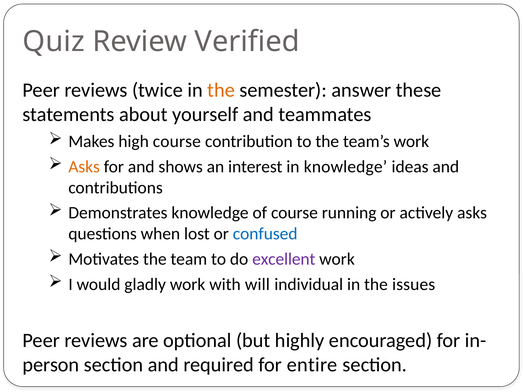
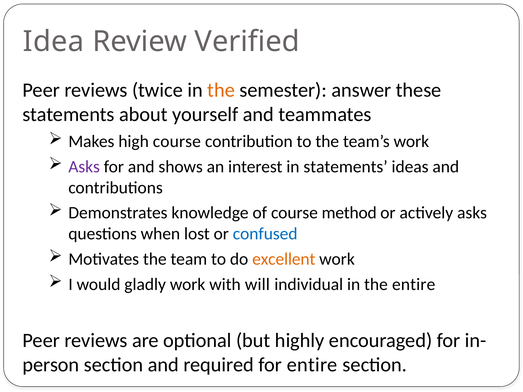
Quiz: Quiz -> Idea (54, 42)
Asks colour: orange -> purple (84, 167)
in knowledge: knowledge -> statements (346, 167)
running: running -> method (349, 213)
excellent colour: purple -> orange (284, 259)
the issues: issues -> entire (414, 285)
